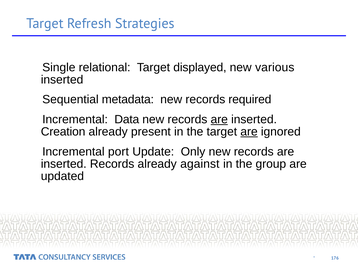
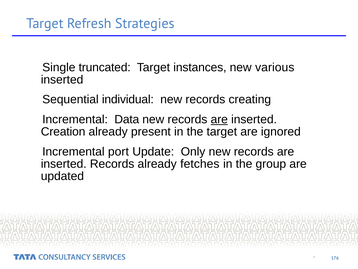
relational: relational -> truncated (105, 67)
displayed: displayed -> instances (200, 67)
metadata: metadata -> individual (128, 99)
required: required -> creating (250, 99)
are underline: present -> none (249, 131)
against: against -> fetches (200, 164)
